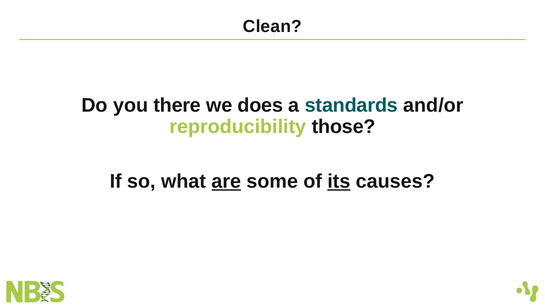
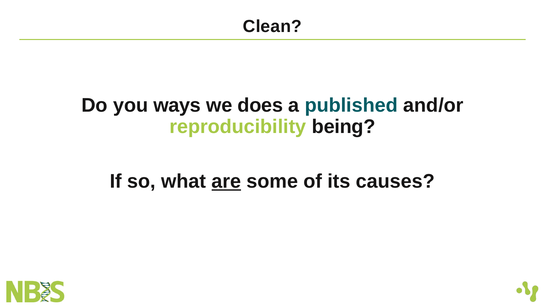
there: there -> ways (177, 105)
standards: standards -> published (351, 105)
those: those -> being (344, 127)
its underline: present -> none (339, 181)
